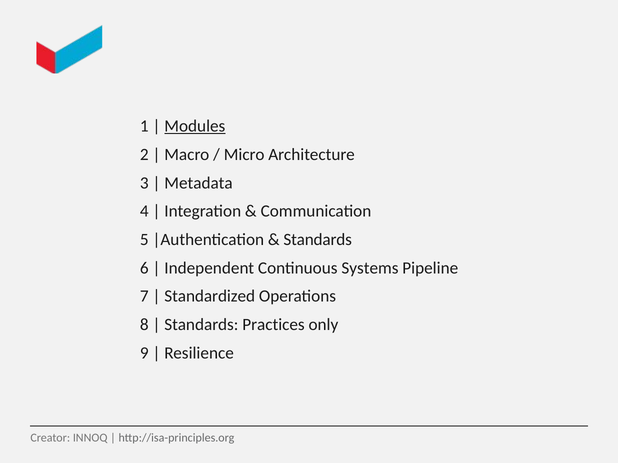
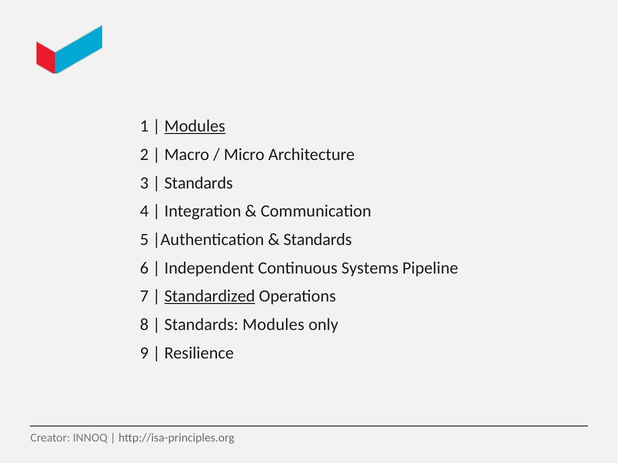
Metadata: Metadata -> Standards (199, 183)
Standardized underline: none -> present (210, 297)
Standards Practices: Practices -> Modules (273, 325)
